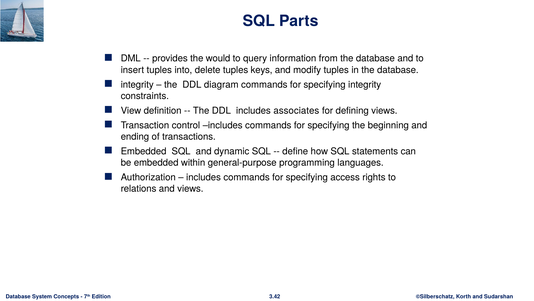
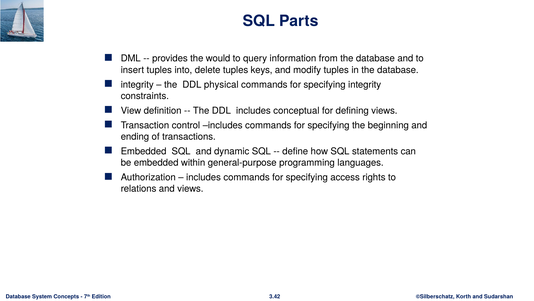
diagram: diagram -> physical (221, 84)
associates: associates -> conceptual (296, 110)
